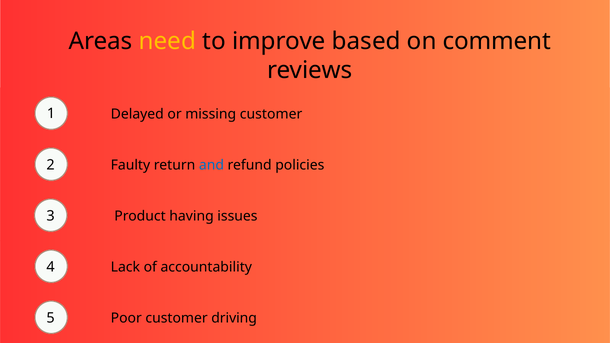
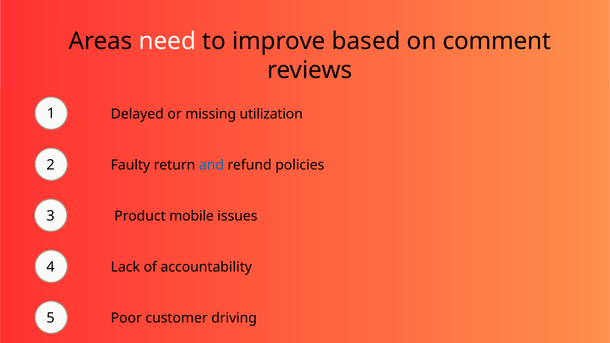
need colour: yellow -> white (167, 41)
missing customer: customer -> utilization (271, 114)
having: having -> mobile (192, 216)
